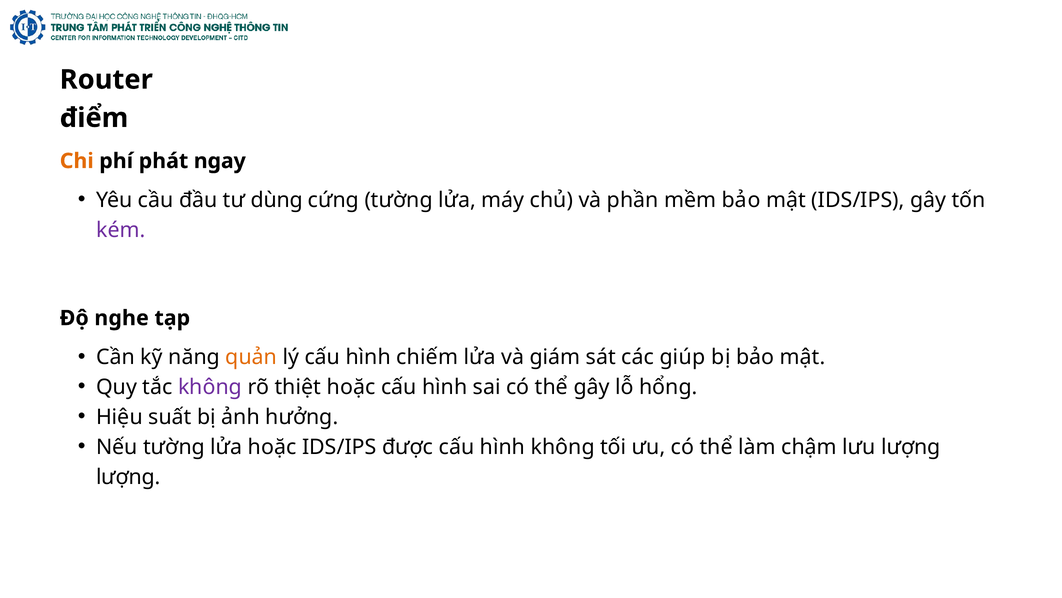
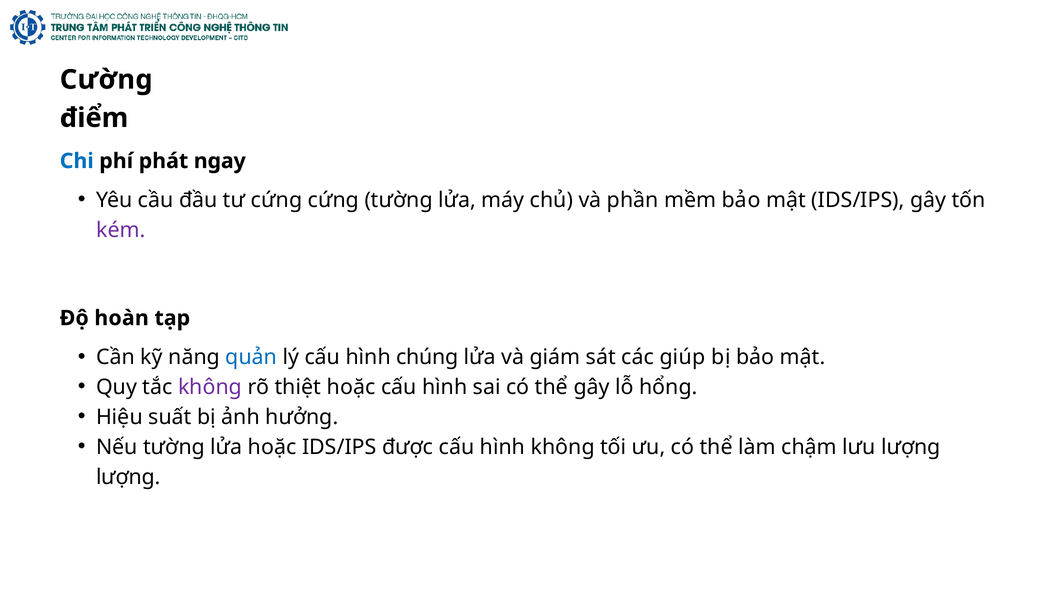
Router: Router -> Cường (106, 80)
Chi colour: orange -> blue (77, 161)
tư dùng: dùng -> cứng (276, 200)
nghe: nghe -> hoàn (122, 318)
quản colour: orange -> blue (251, 357)
chiếm: chiếm -> chúng (427, 357)
